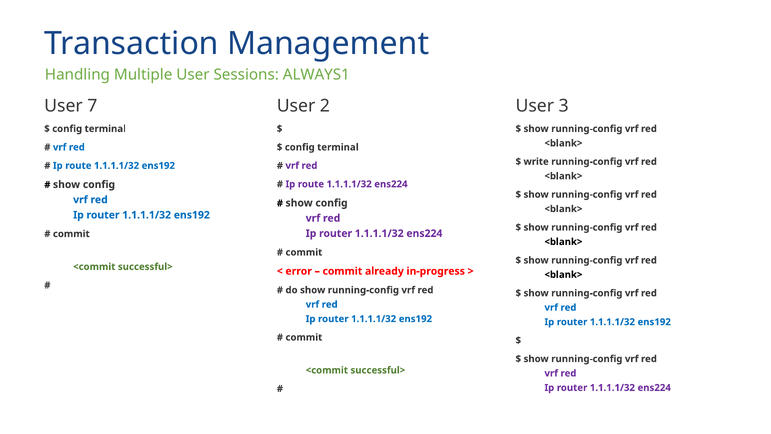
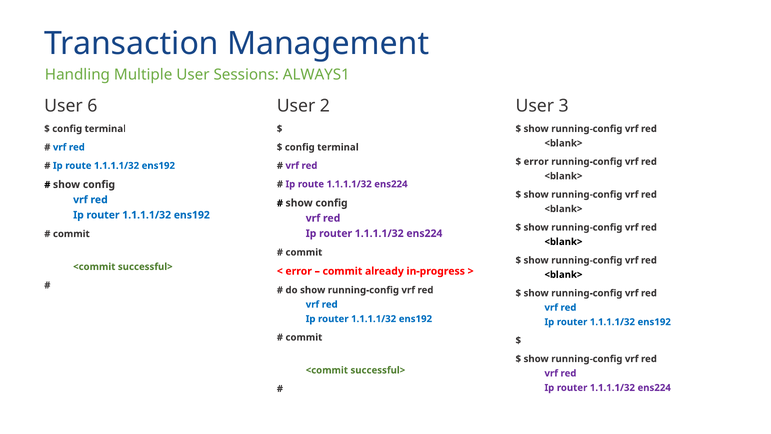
7: 7 -> 6 (92, 106)
write: write -> error (536, 162)
